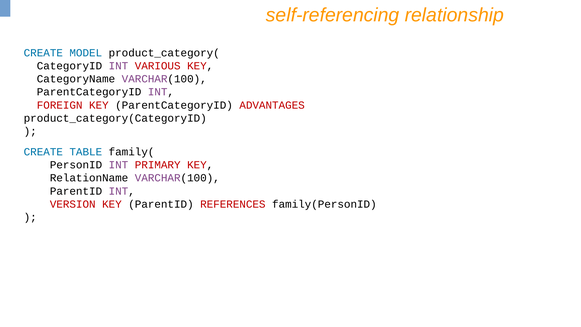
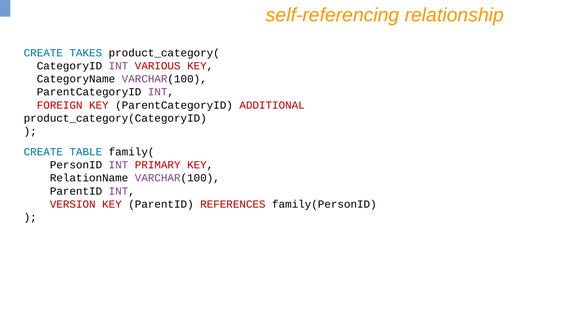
MODEL: MODEL -> TAKES (86, 53)
ADVANTAGES: ADVANTAGES -> ADDITIONAL (272, 105)
